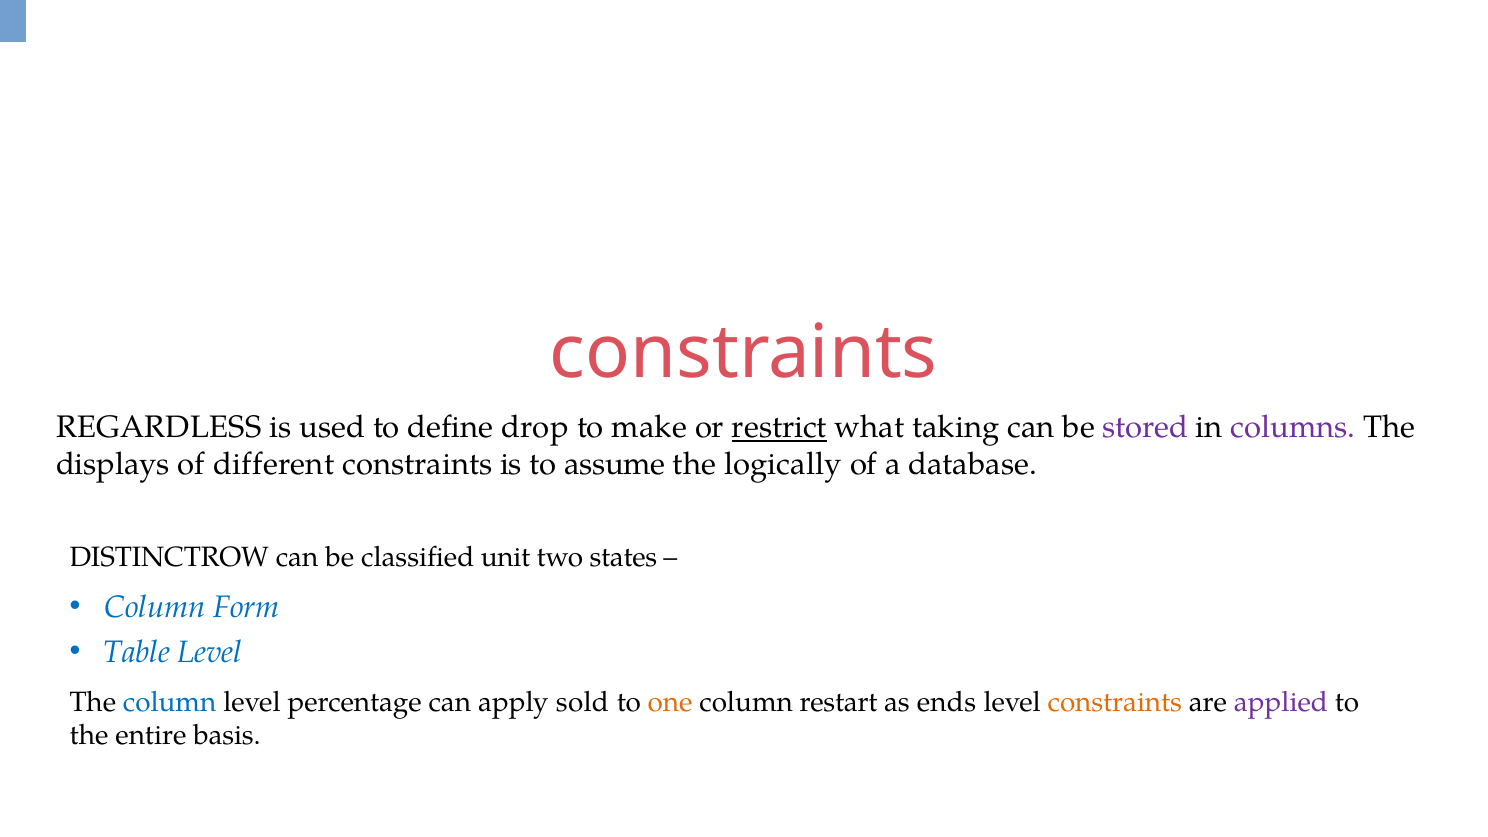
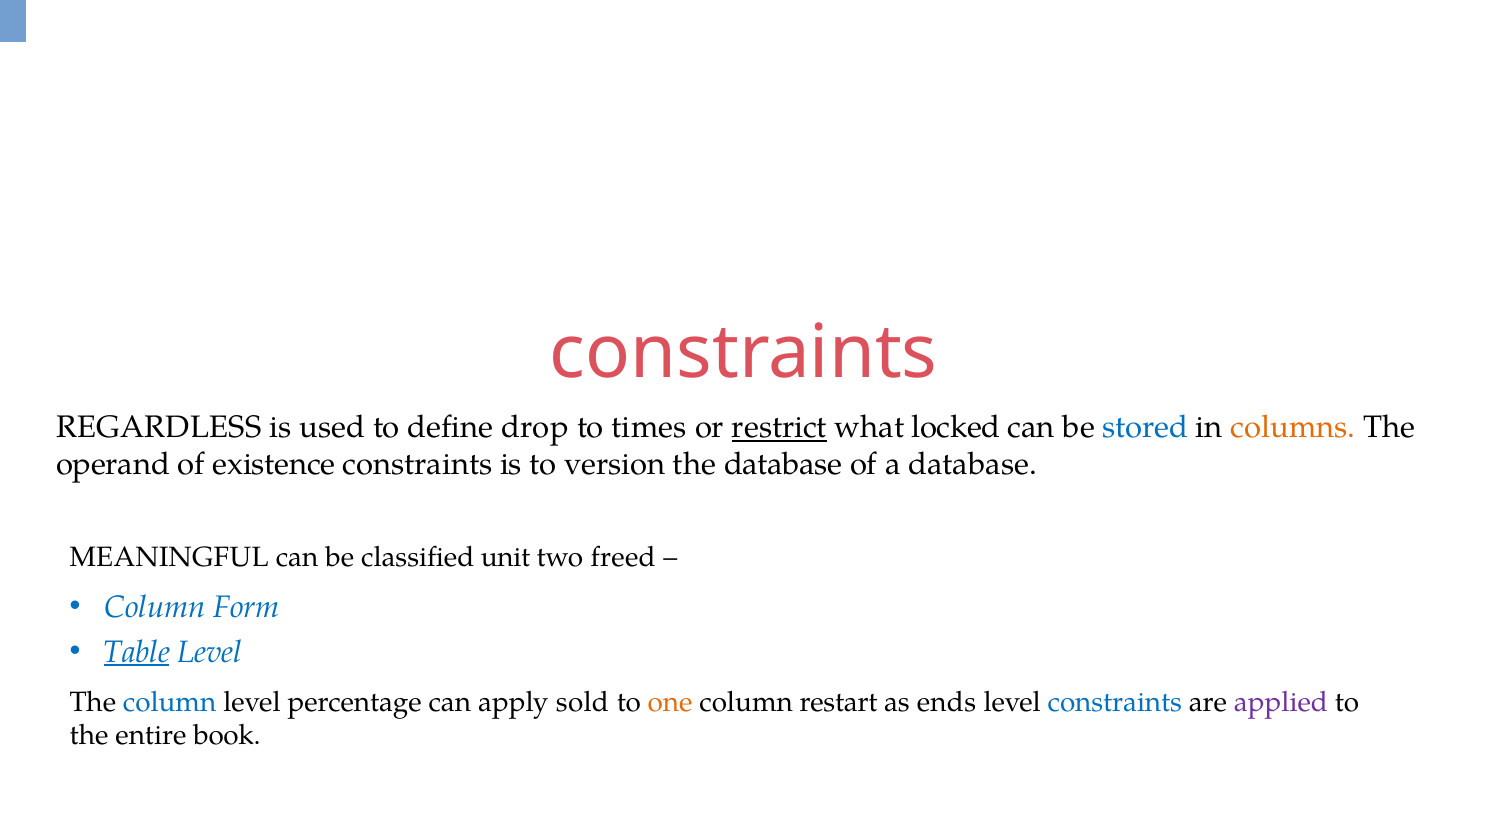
make: make -> times (649, 427)
taking: taking -> locked (956, 427)
stored colour: purple -> blue (1145, 427)
columns colour: purple -> orange (1293, 427)
displays: displays -> operand (113, 465)
different: different -> existence (274, 465)
assume: assume -> version (615, 465)
the logically: logically -> database (783, 465)
DISTINCTROW: DISTINCTROW -> MEANINGFUL (169, 557)
states: states -> freed (623, 557)
Table underline: none -> present (137, 652)
constraints colour: orange -> blue (1115, 702)
basis: basis -> book (227, 735)
